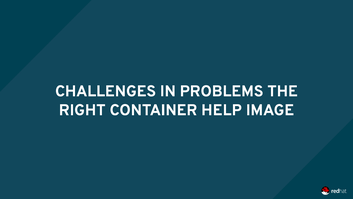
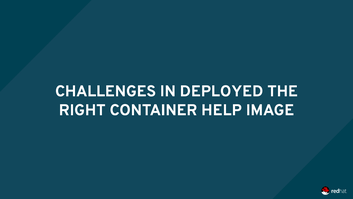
PROBLEMS: PROBLEMS -> DEPLOYED (222, 91)
